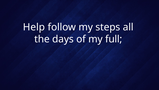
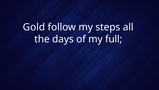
Help: Help -> Gold (34, 27)
